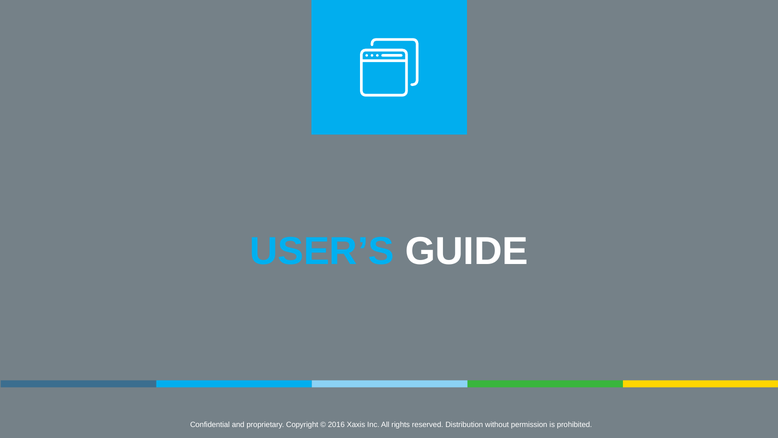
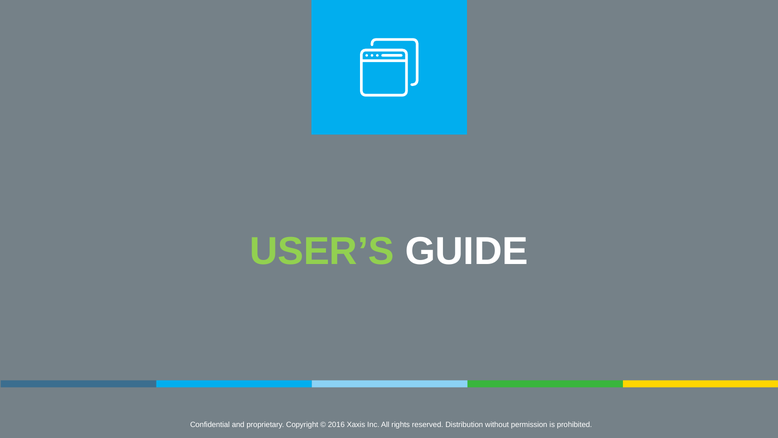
USER’S colour: light blue -> light green (322, 251)
